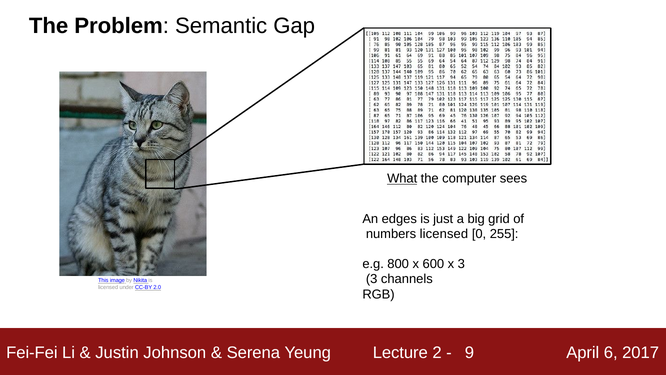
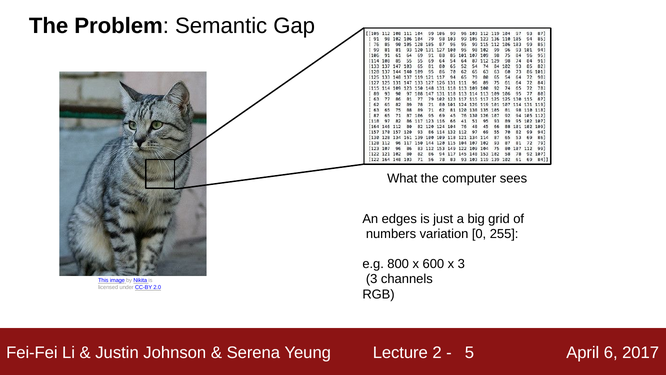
What underline: present -> none (402, 179)
numbers licensed: licensed -> variation (444, 234)
9: 9 -> 5 (469, 352)
